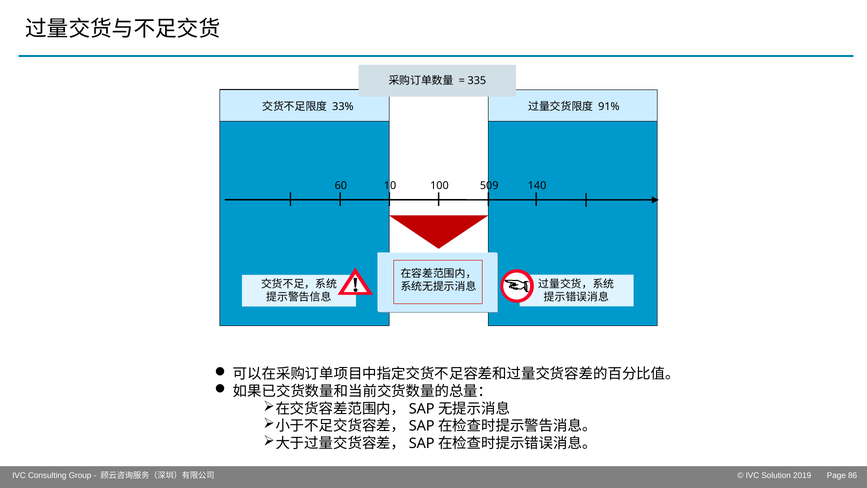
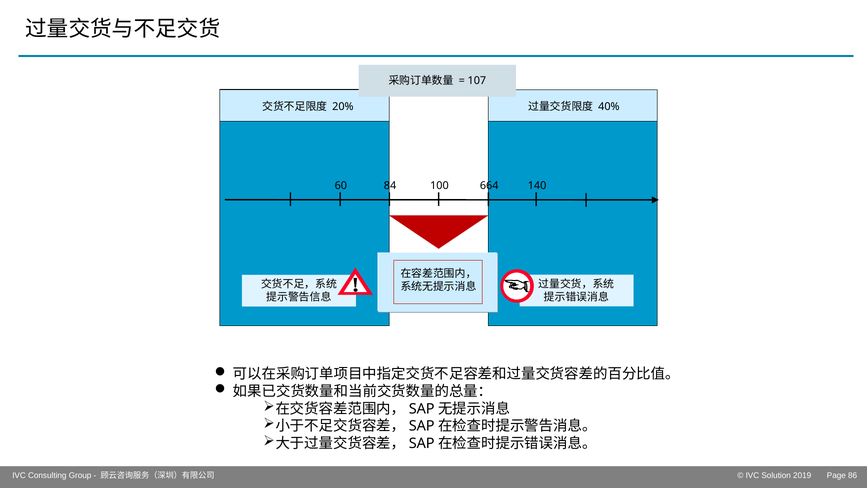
335: 335 -> 107 (477, 80)
33%: 33% -> 20% (343, 107)
91%: 91% -> 40% (609, 107)
10: 10 -> 84 (390, 186)
509: 509 -> 664 (489, 186)
